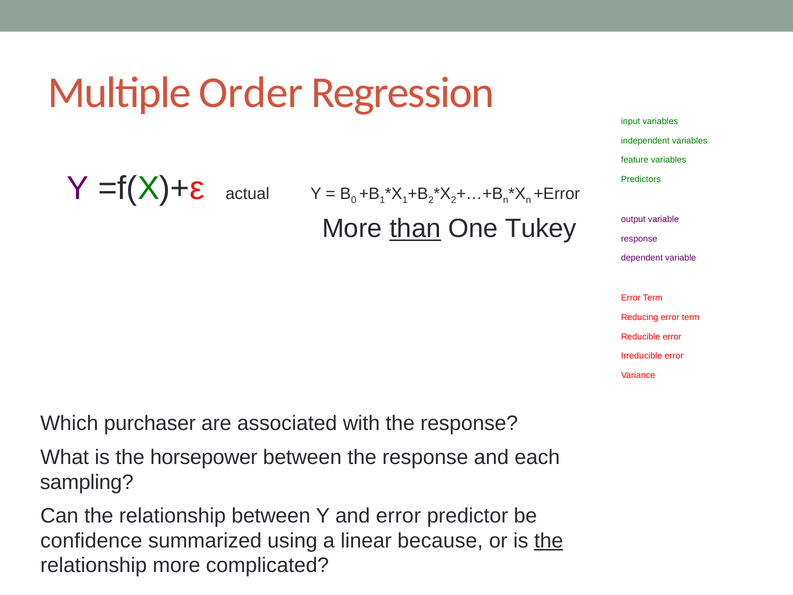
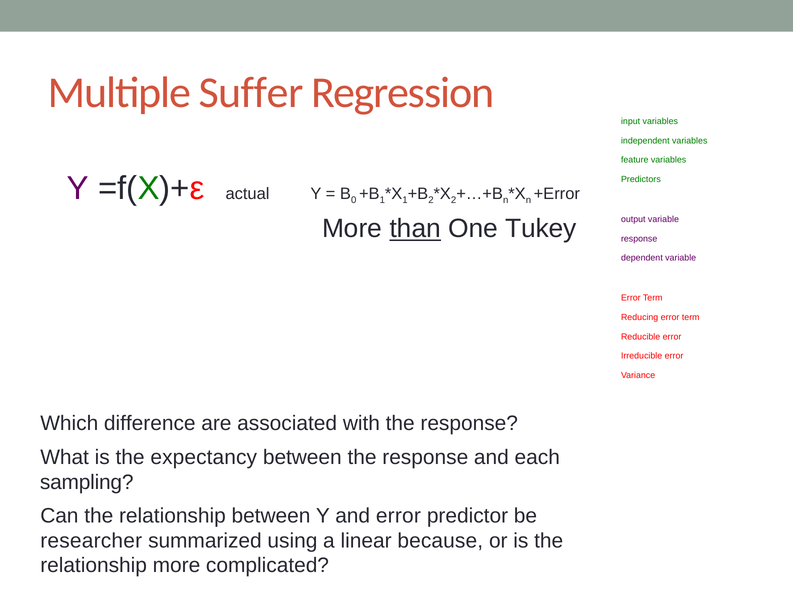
Order: Order -> Suffer (251, 92)
purchaser: purchaser -> difference (150, 423)
horsepower: horsepower -> expectancy (204, 457)
confidence: confidence -> researcher (91, 541)
the underline: present -> none (549, 541)
